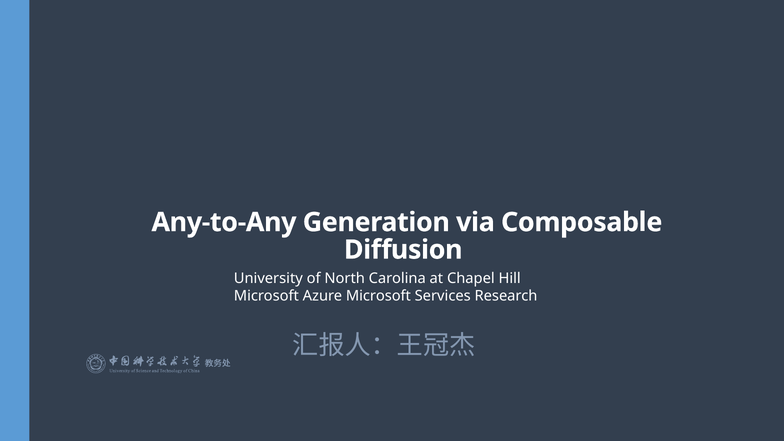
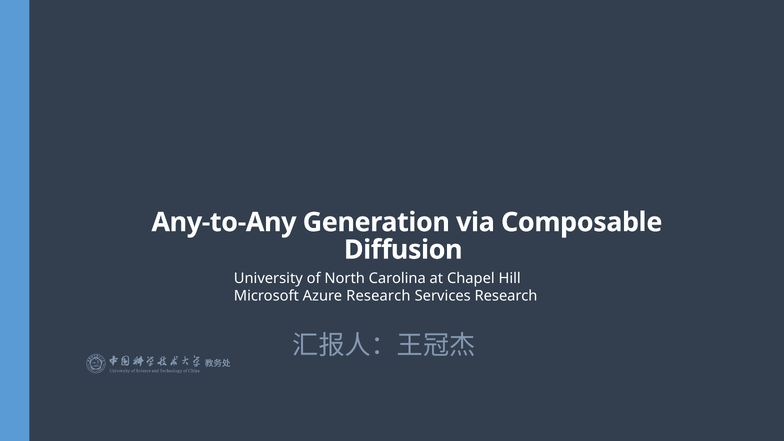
Azure Microsoft: Microsoft -> Research (378, 296)
